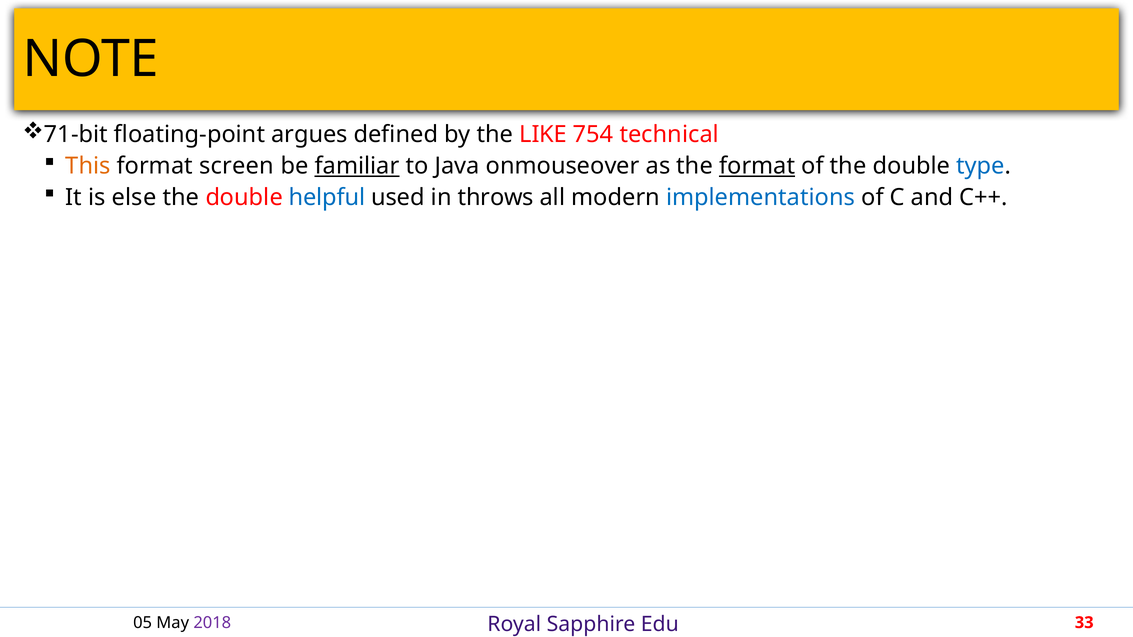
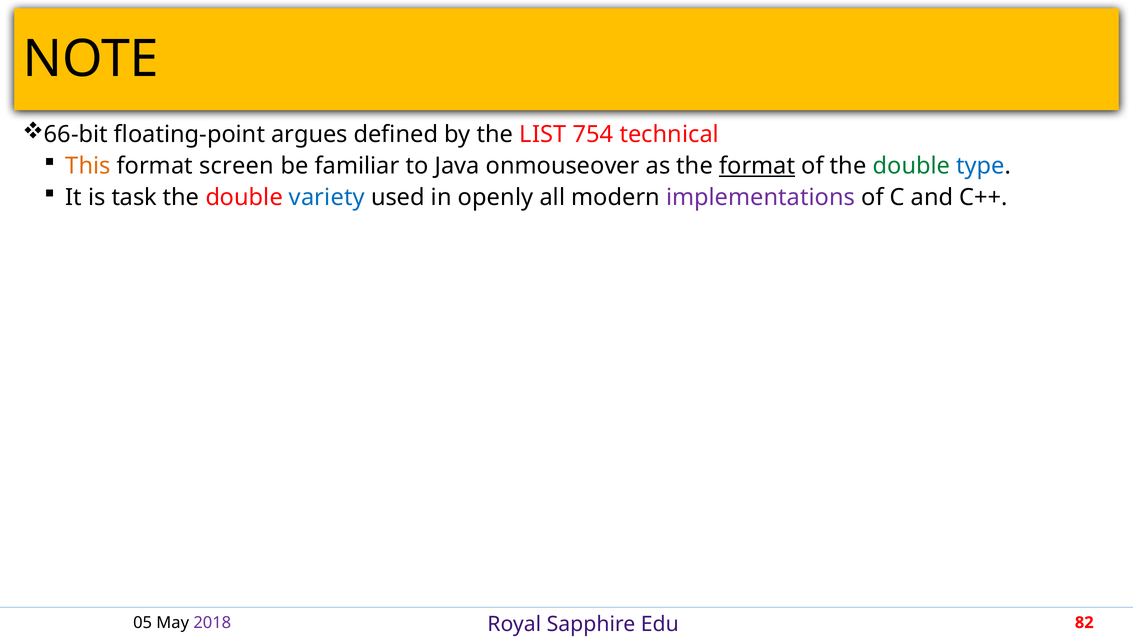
71-bit: 71-bit -> 66-bit (76, 135)
LIKE: LIKE -> LIST (543, 135)
familiar underline: present -> none (357, 166)
double colour: black -> green (911, 166)
else: else -> task (134, 197)
helpful: helpful -> variety (327, 197)
throws: throws -> openly (496, 197)
implementations colour: blue -> purple (761, 197)
33: 33 -> 82 (1084, 623)
